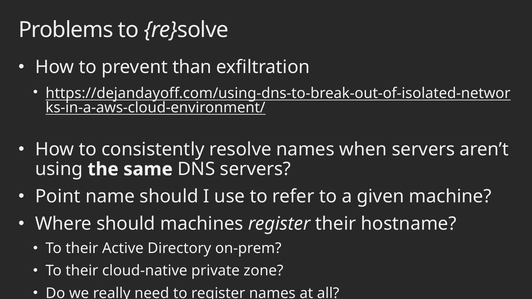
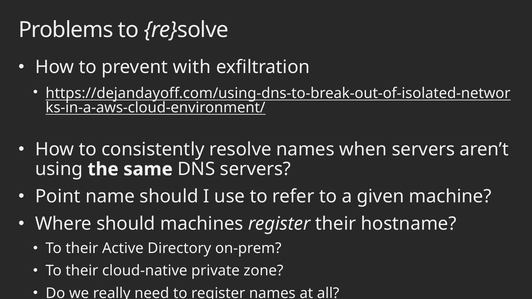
than: than -> with (192, 67)
